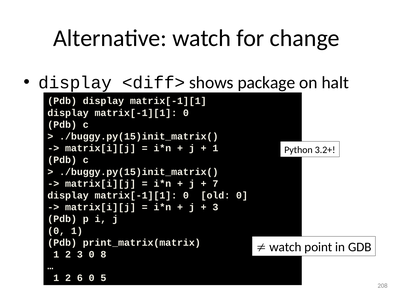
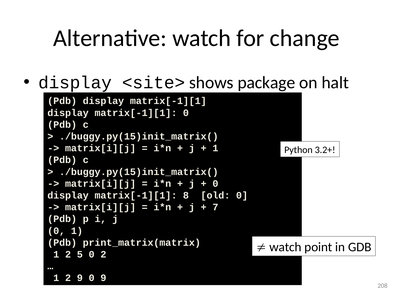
<diff>: <diff> -> <site> (154, 82)
7: 7 -> 0 (215, 183)
0: 0 -> 8 (186, 195)
3: 3 -> 7 (215, 207)
2 3: 3 -> 5 (80, 254)
0 8: 8 -> 2 (103, 254)
2 6: 6 -> 9 (80, 278)
0 5: 5 -> 9 (103, 278)
